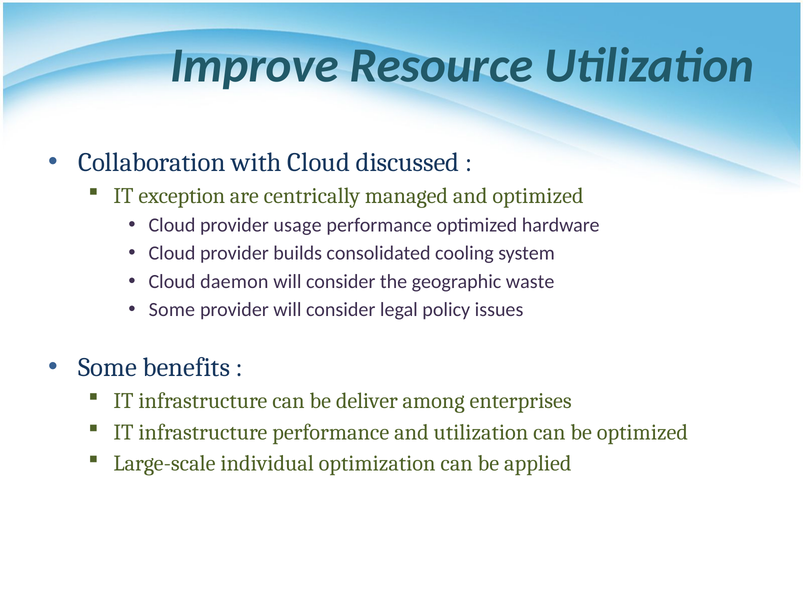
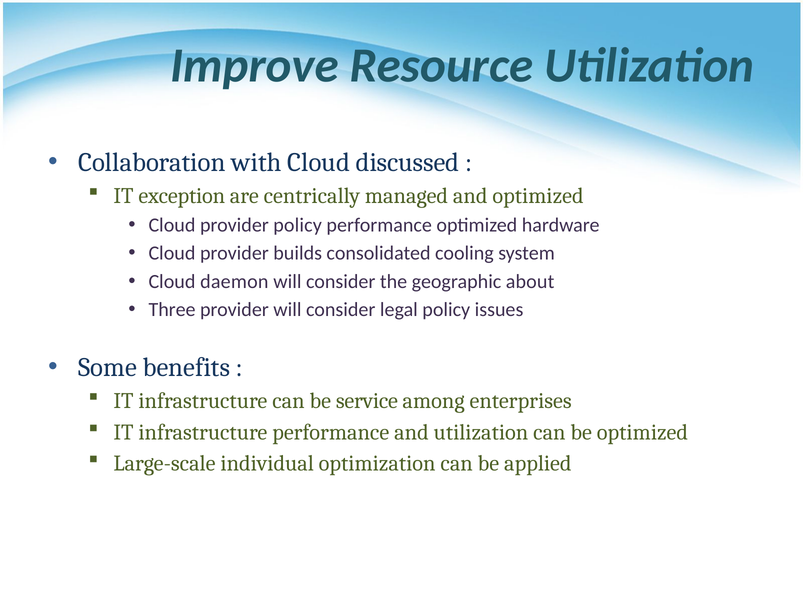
provider usage: usage -> policy (298, 225)
waste: waste -> about (530, 282)
Some: Some -> Three (172, 310)
deliver: deliver -> service (367, 401)
